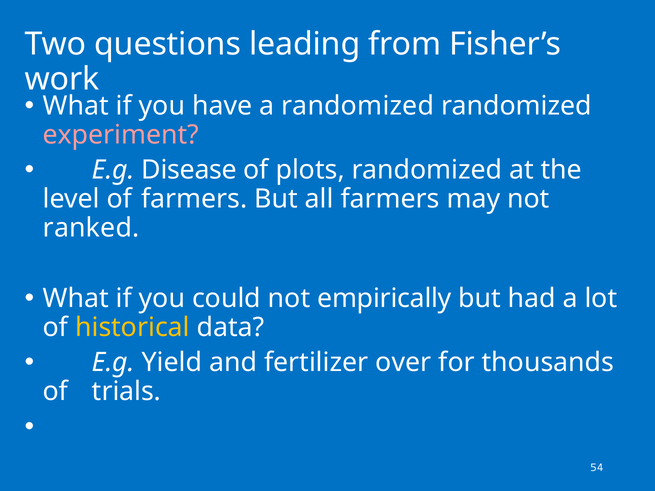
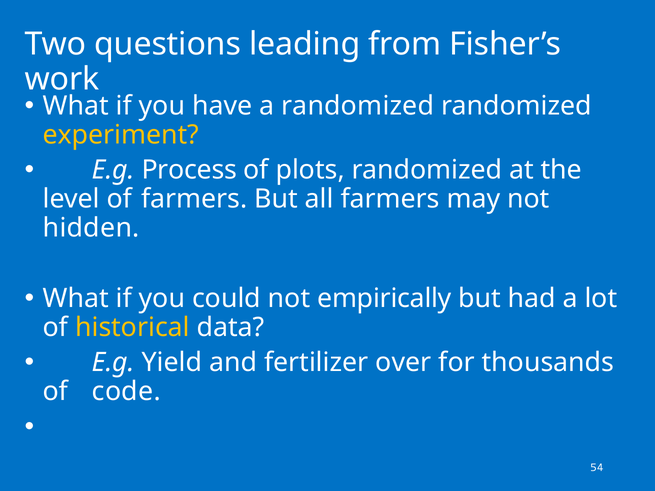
experiment colour: pink -> yellow (121, 135)
Disease: Disease -> Process (189, 170)
ranked: ranked -> hidden (91, 228)
trials: trials -> code (126, 392)
